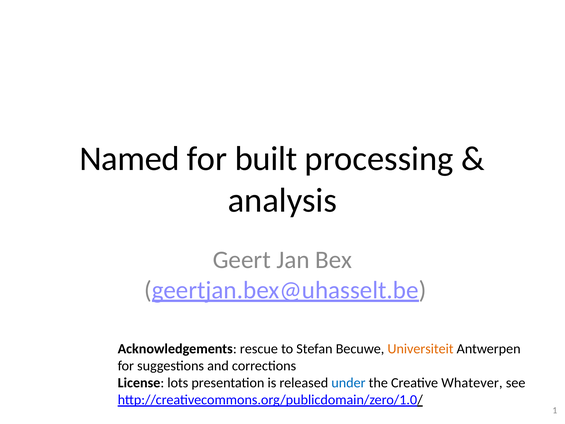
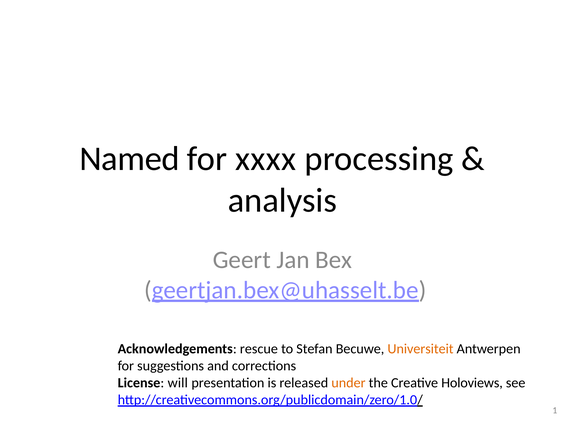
built: built -> xxxx (266, 159)
lots: lots -> will (178, 383)
under colour: blue -> orange (348, 383)
Whatever: Whatever -> Holoviews (472, 383)
